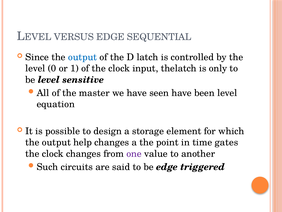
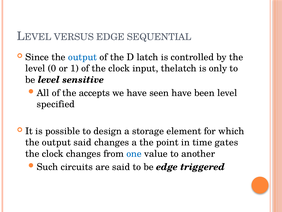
master: master -> accepts (94, 93)
equation: equation -> specified (56, 104)
output help: help -> said (83, 142)
one colour: purple -> blue (134, 153)
